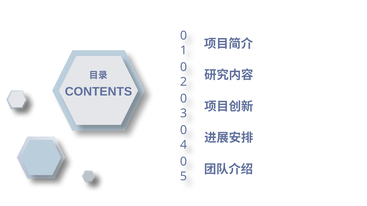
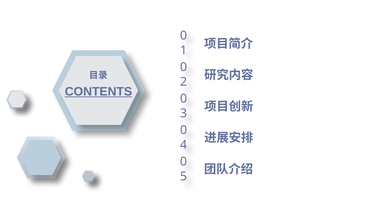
CONTENTS underline: none -> present (98, 92)
